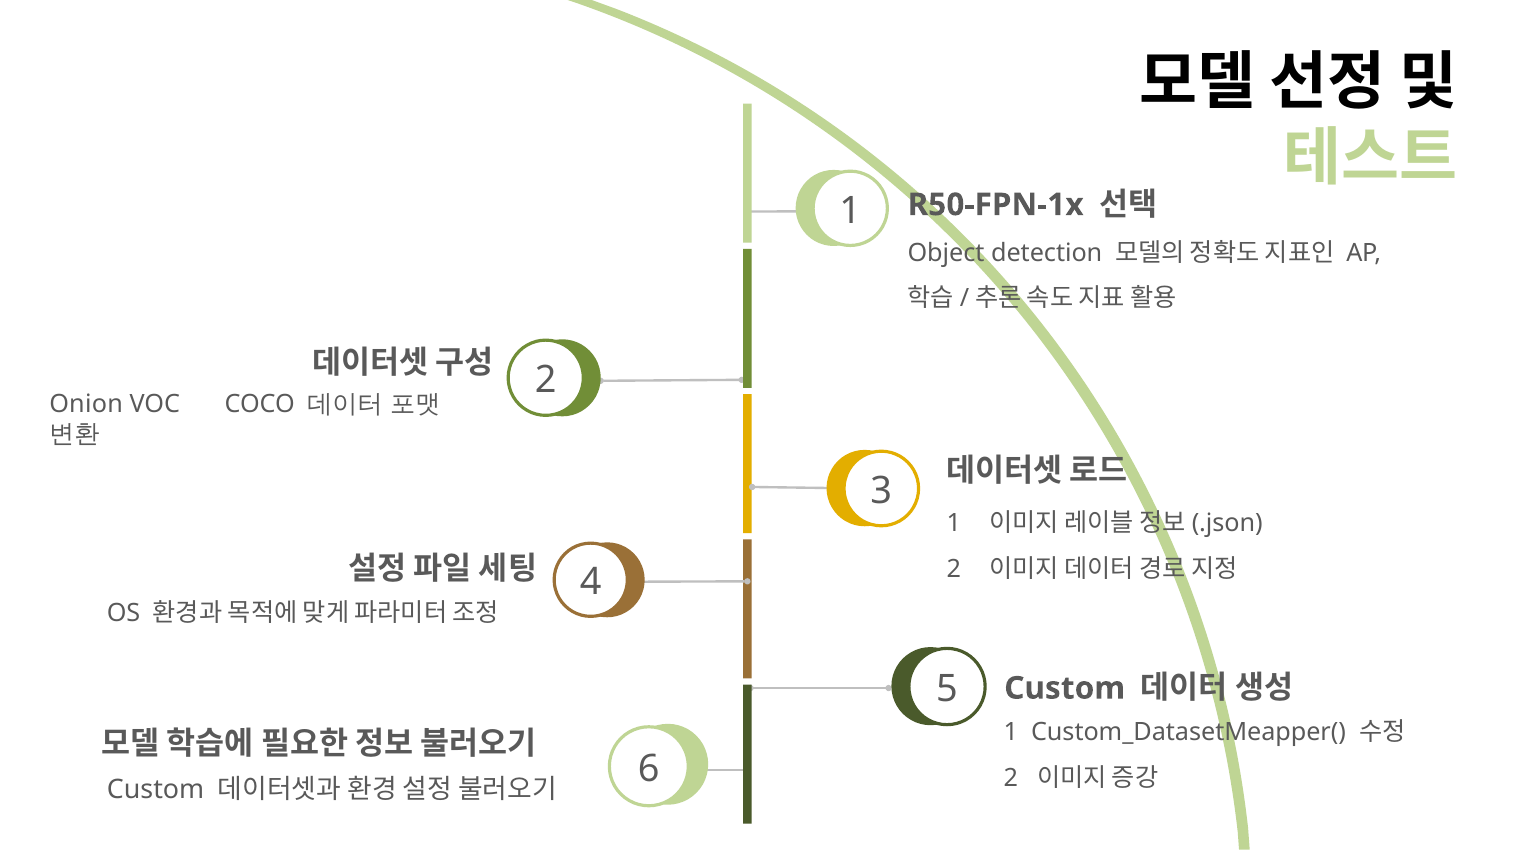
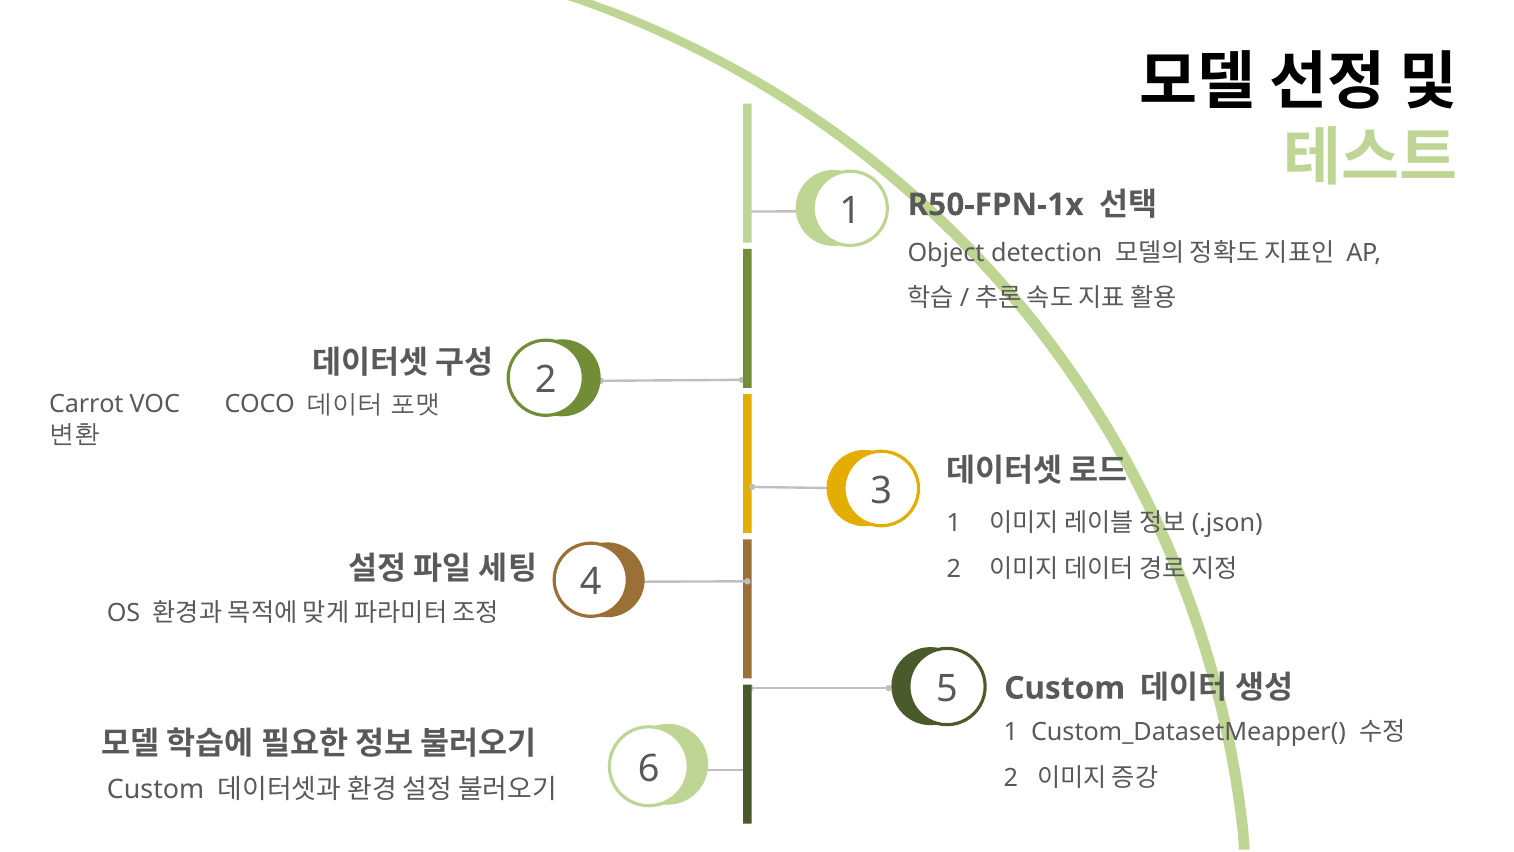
Onion: Onion -> Carrot (86, 404)
